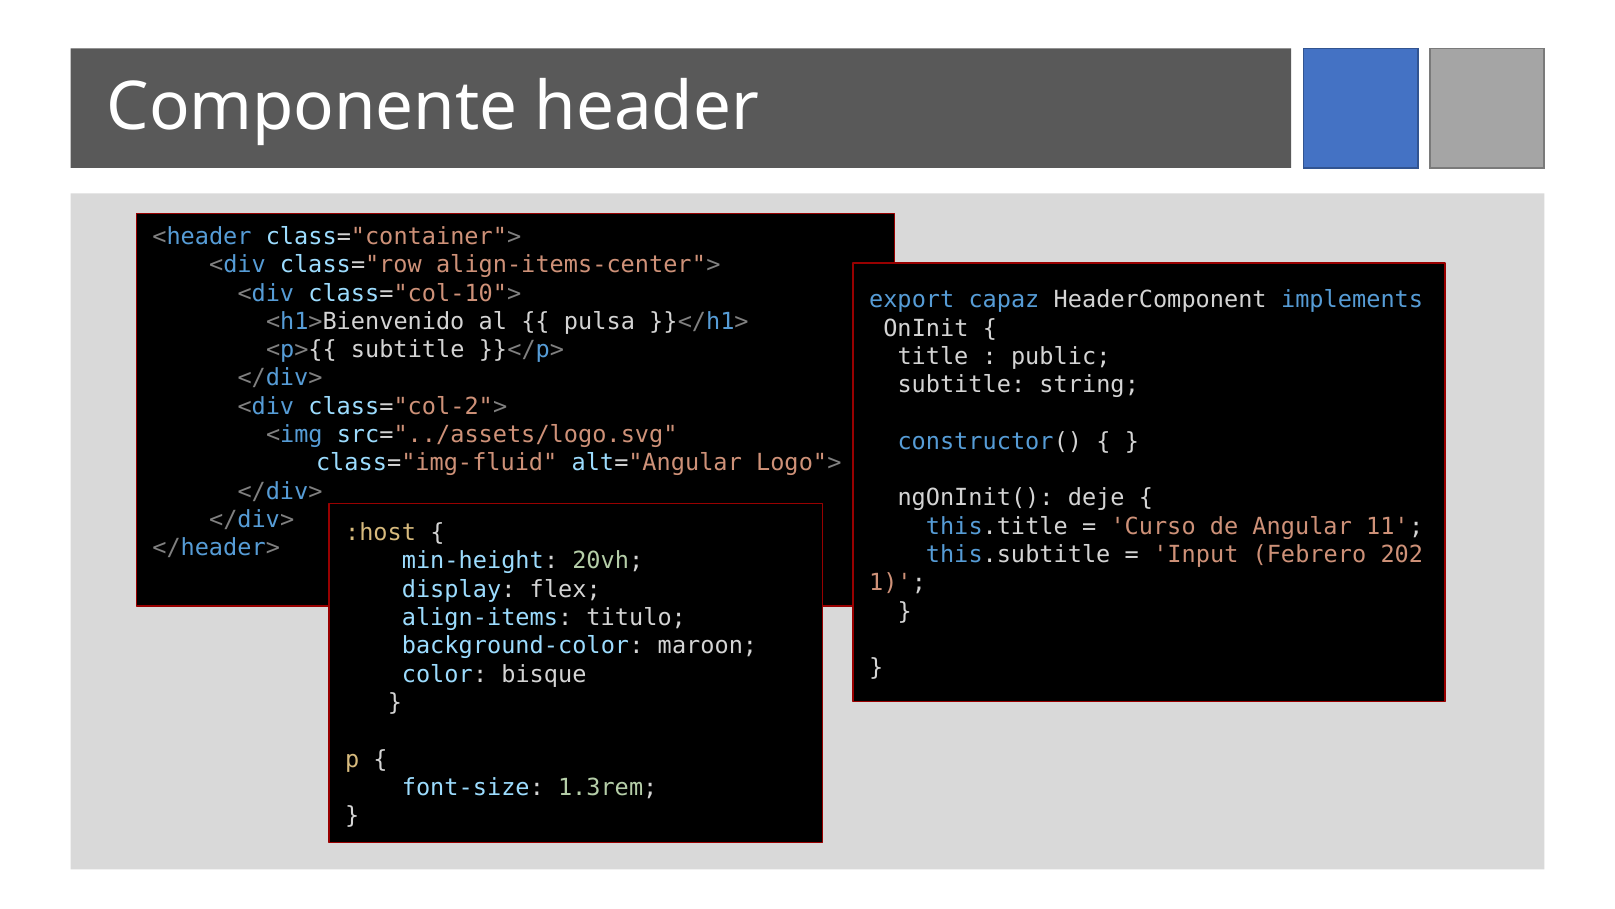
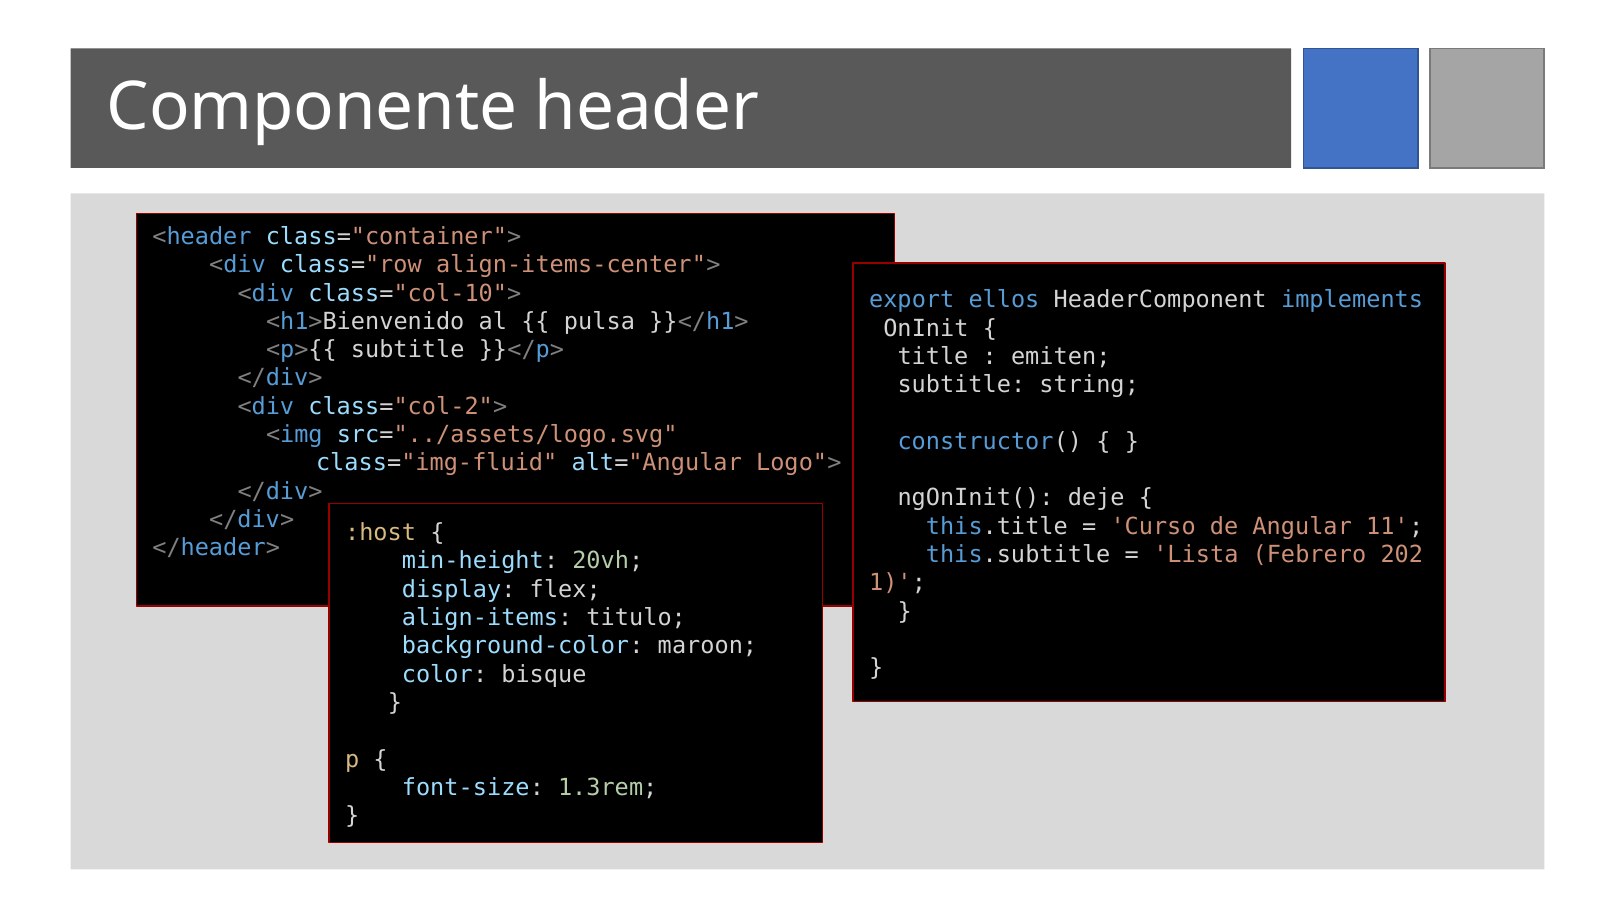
capaz: capaz -> ellos (1004, 300)
public: public -> emiten (1061, 356)
Input: Input -> Lista (1196, 554)
